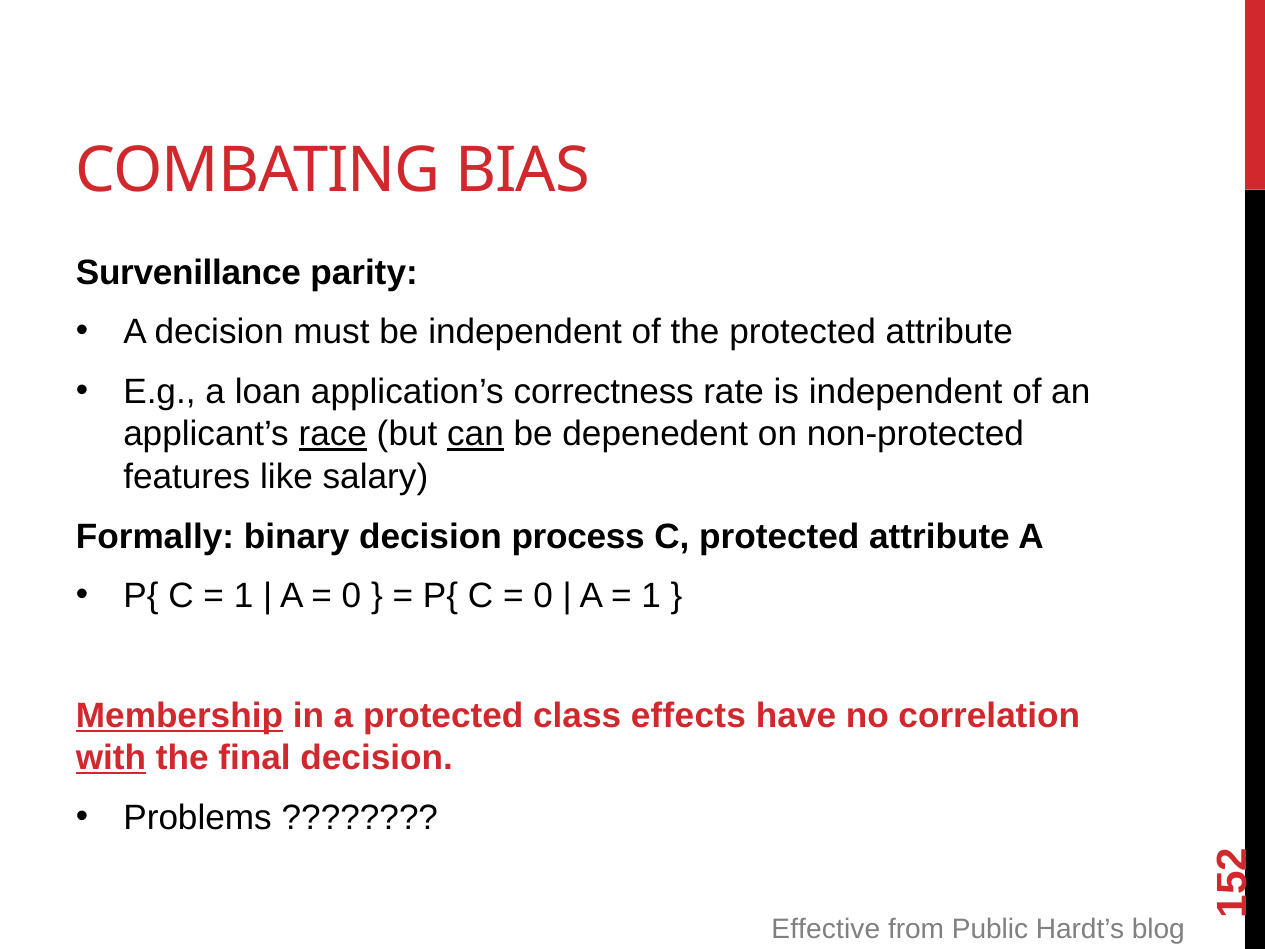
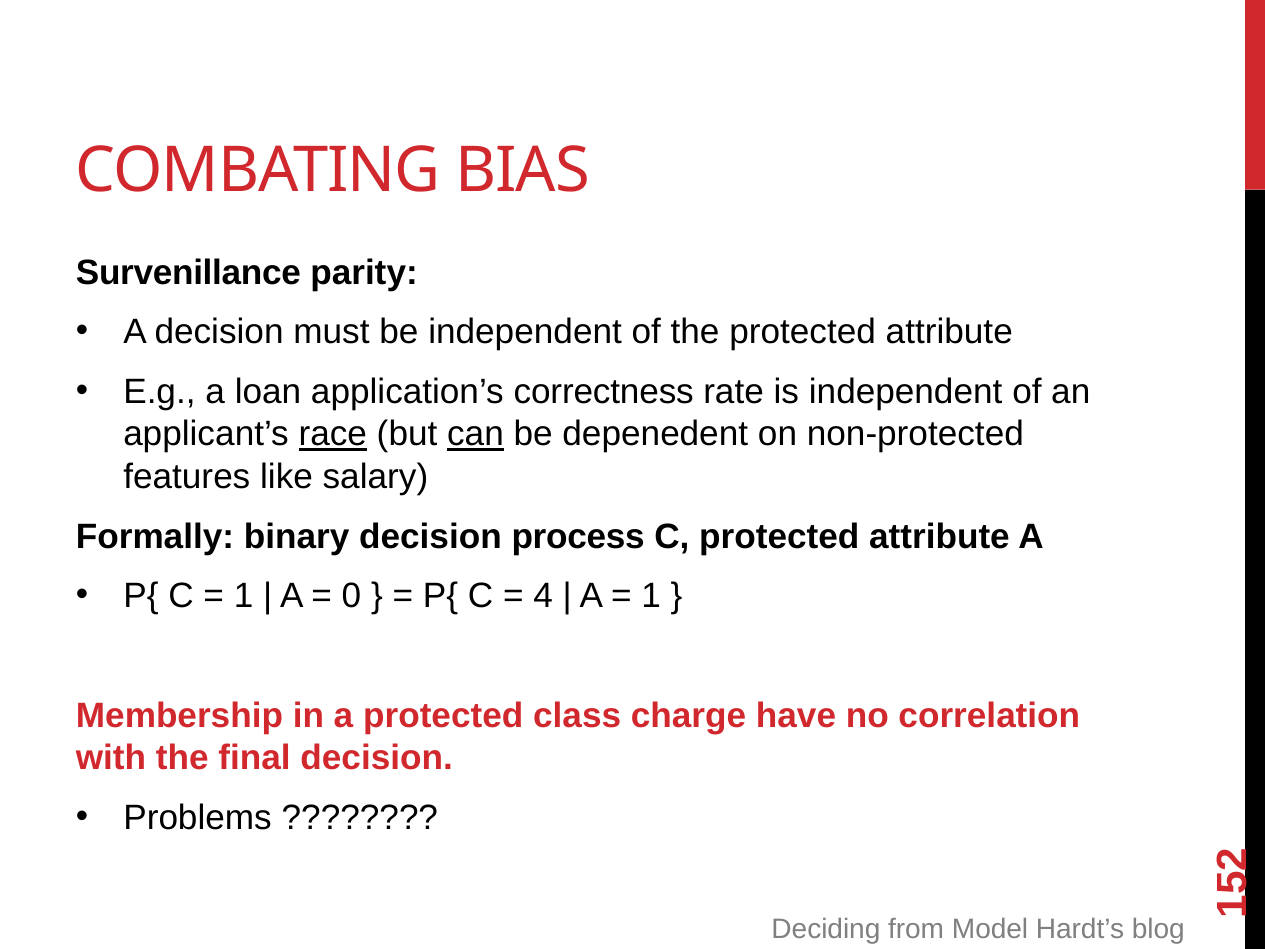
0: 0 -> 4 (543, 596)
Membership underline: present -> none (179, 716)
effects: effects -> charge (689, 716)
with underline: present -> none (111, 758)
Effective: Effective -> Deciding (826, 929)
Public: Public -> Model (990, 929)
